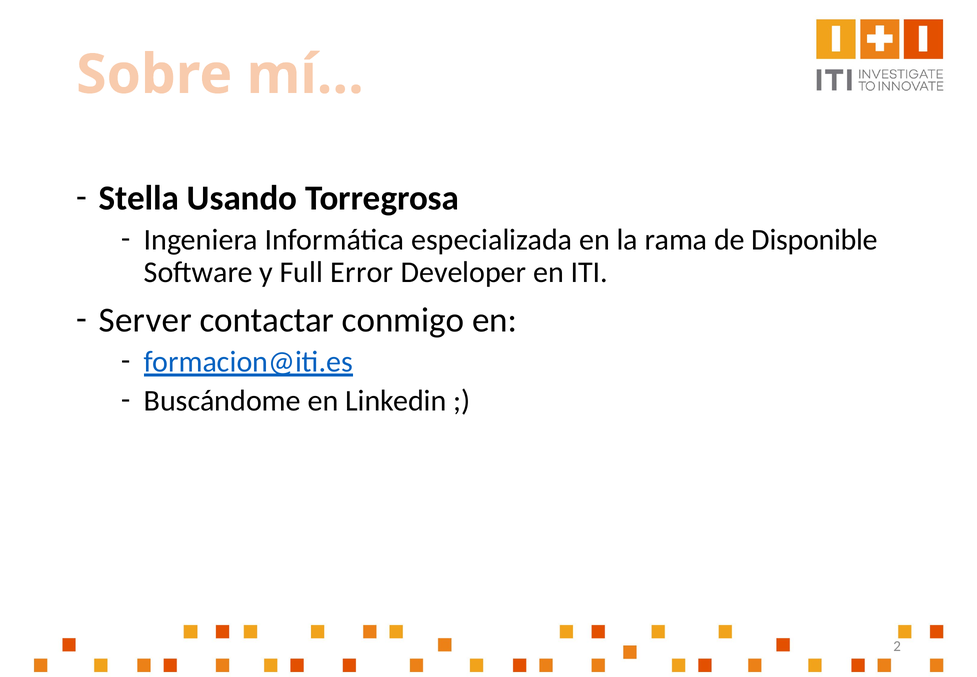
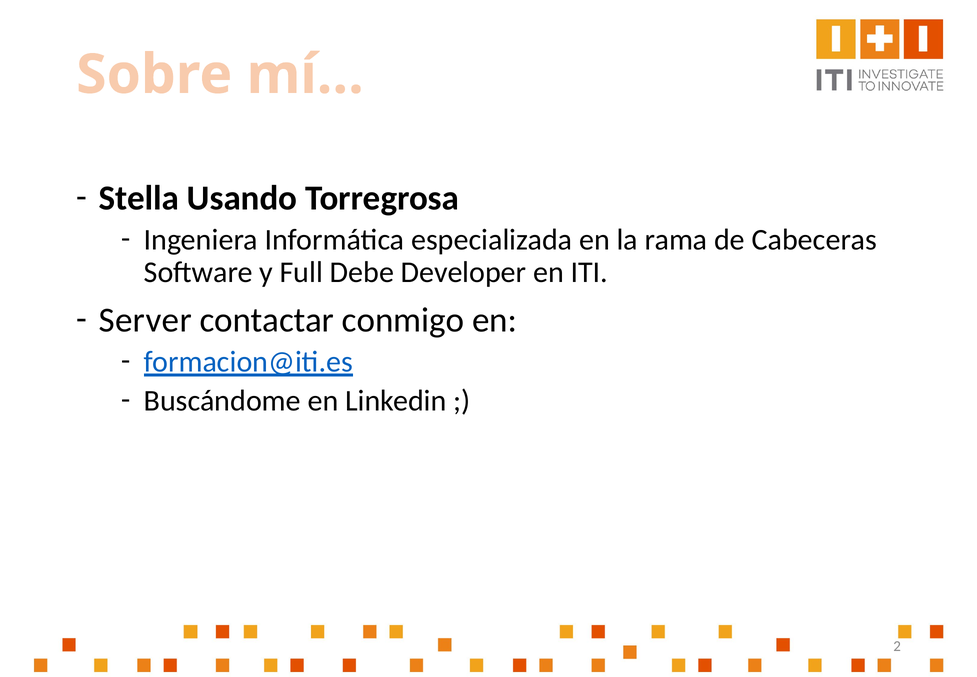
Disponible: Disponible -> Cabeceras (814, 240)
Error: Error -> Debe (362, 272)
